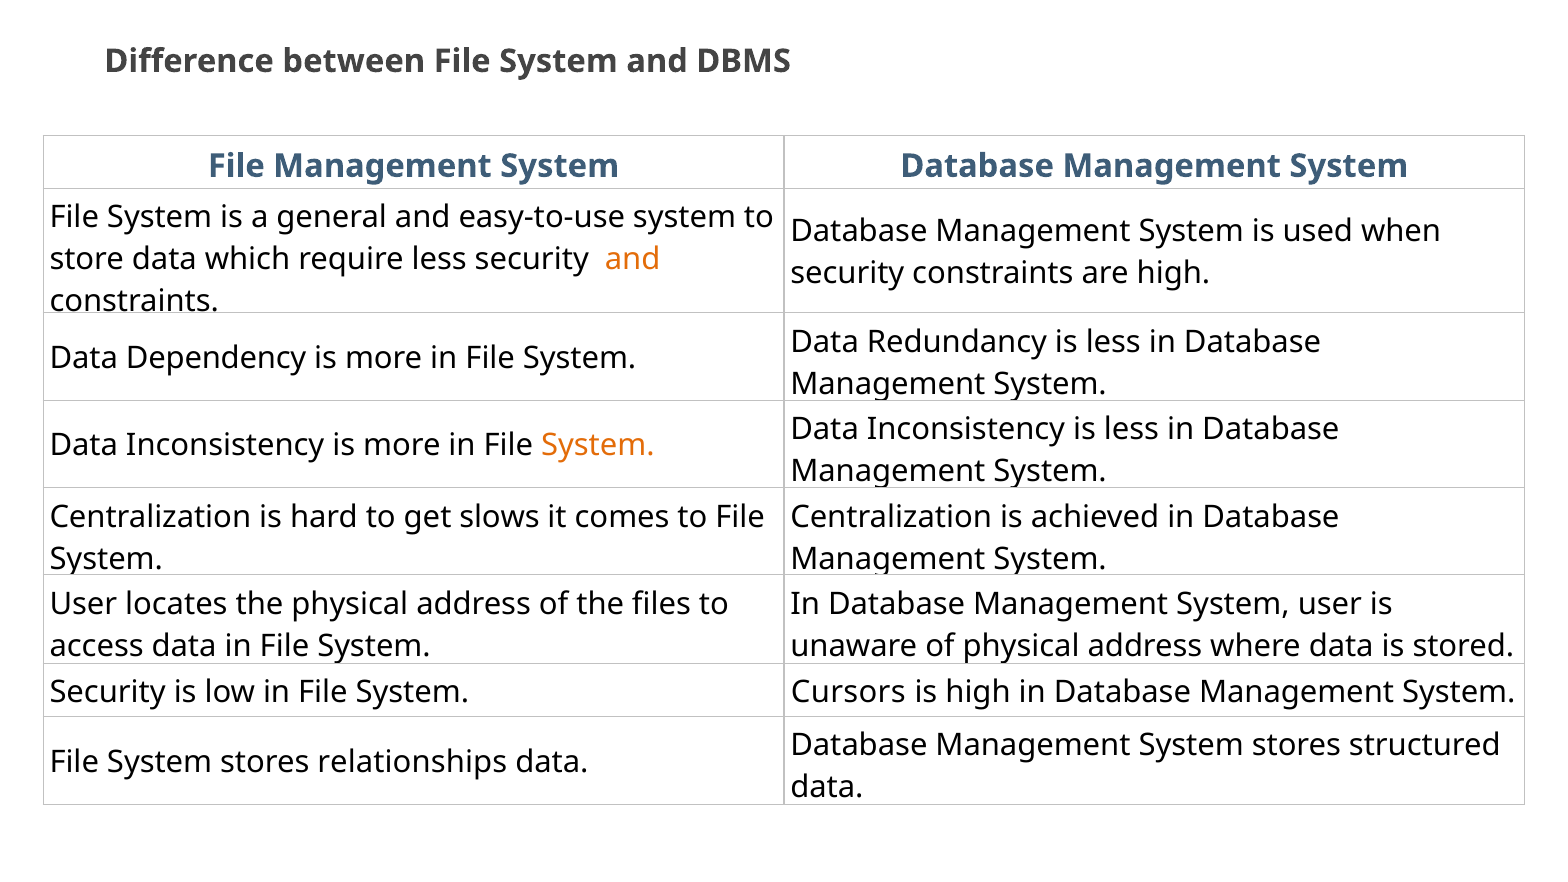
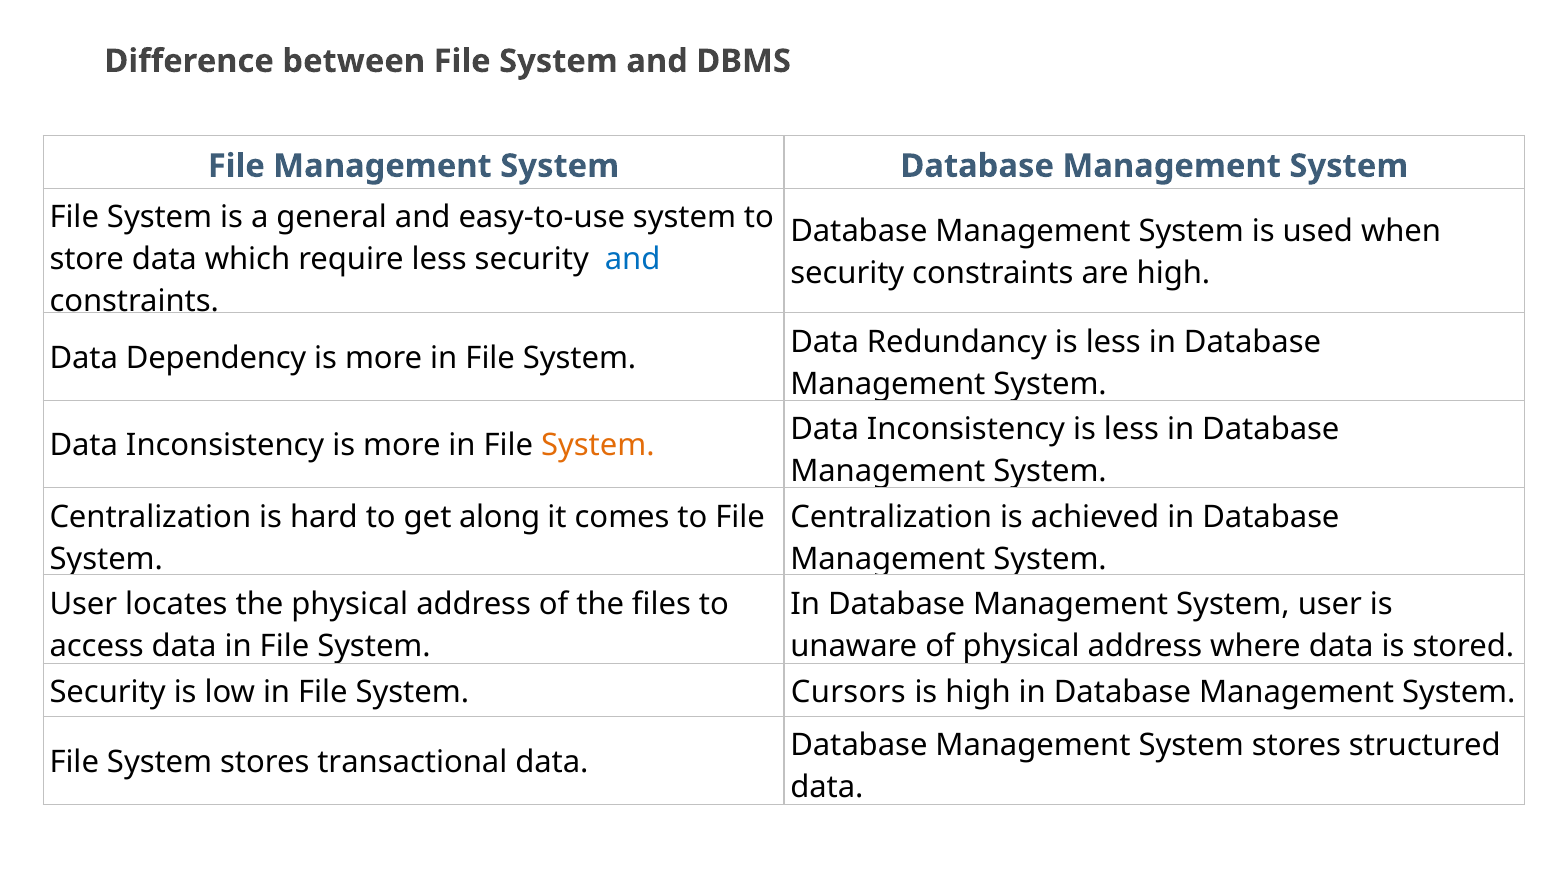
and colour: orange -> blue (633, 260)
slows: slows -> along (500, 517)
relationships: relationships -> transactional (412, 762)
